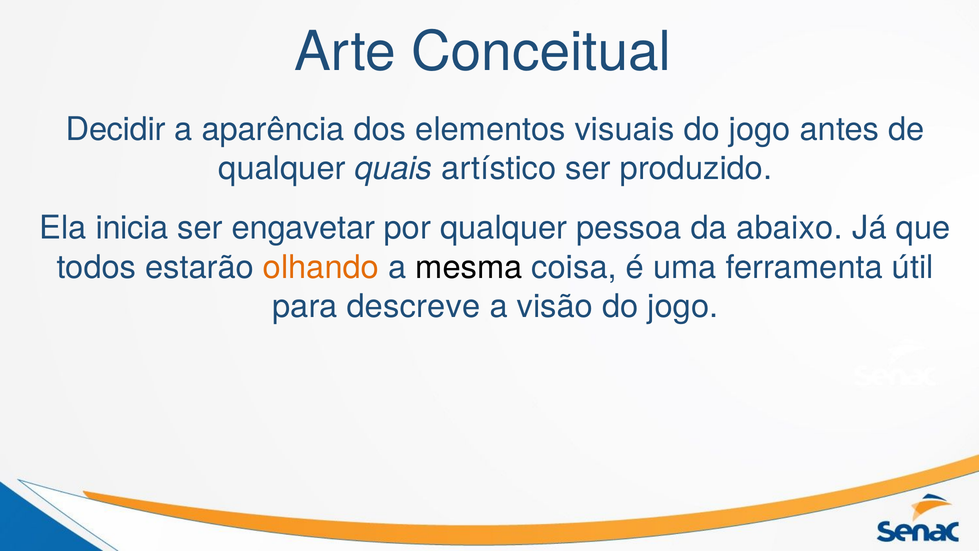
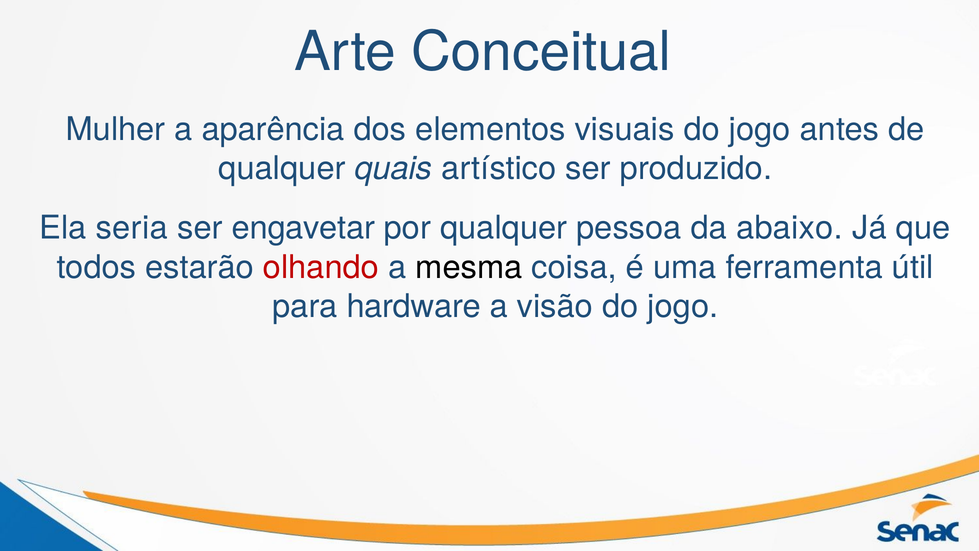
Decidir: Decidir -> Mulher (116, 129)
inicia: inicia -> seria (132, 228)
olhando colour: orange -> red (321, 267)
descreve: descreve -> hardware (414, 306)
